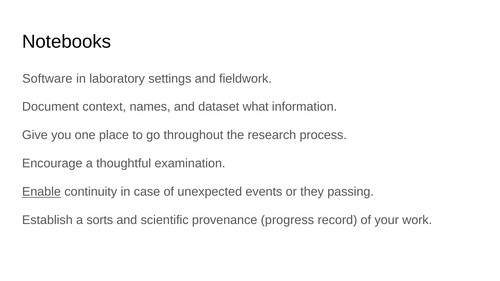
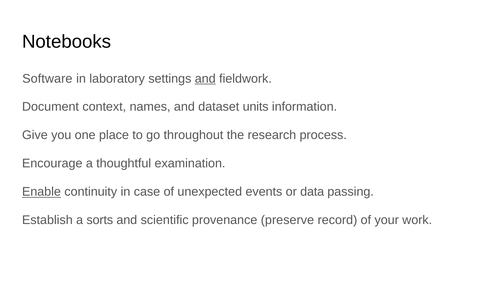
and underline: none -> present (205, 79)
what: what -> units (256, 107)
they: they -> data (312, 192)
progress: progress -> preserve (287, 220)
